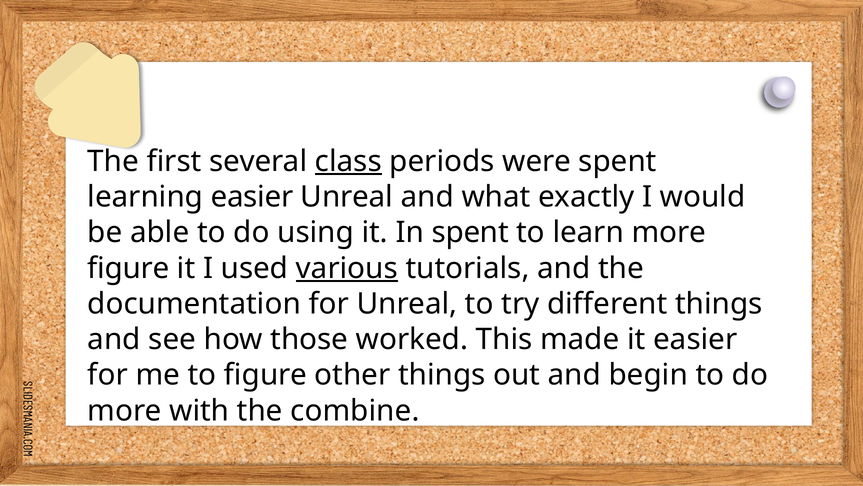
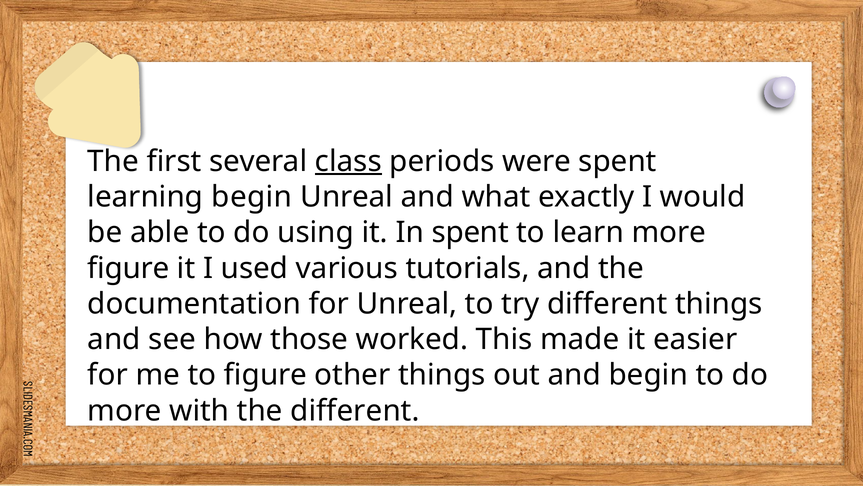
learning easier: easier -> begin (252, 197)
various underline: present -> none (347, 268)
the combine: combine -> different (355, 410)
